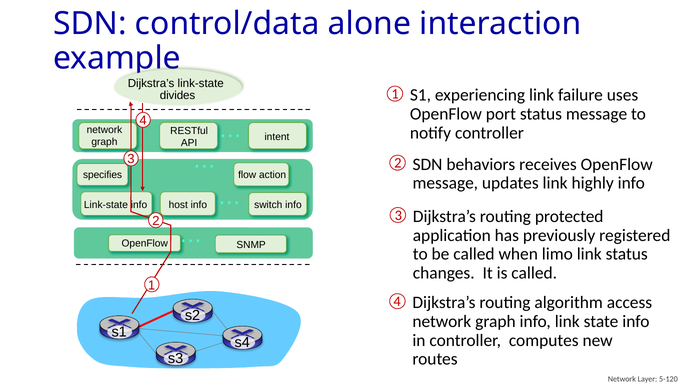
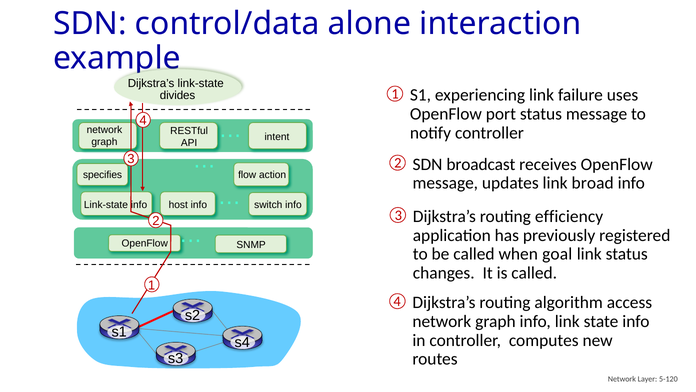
behaviors: behaviors -> broadcast (481, 164)
highly: highly -> broad (593, 183)
protected: protected -> efficiency (569, 216)
limo: limo -> goal (557, 254)
